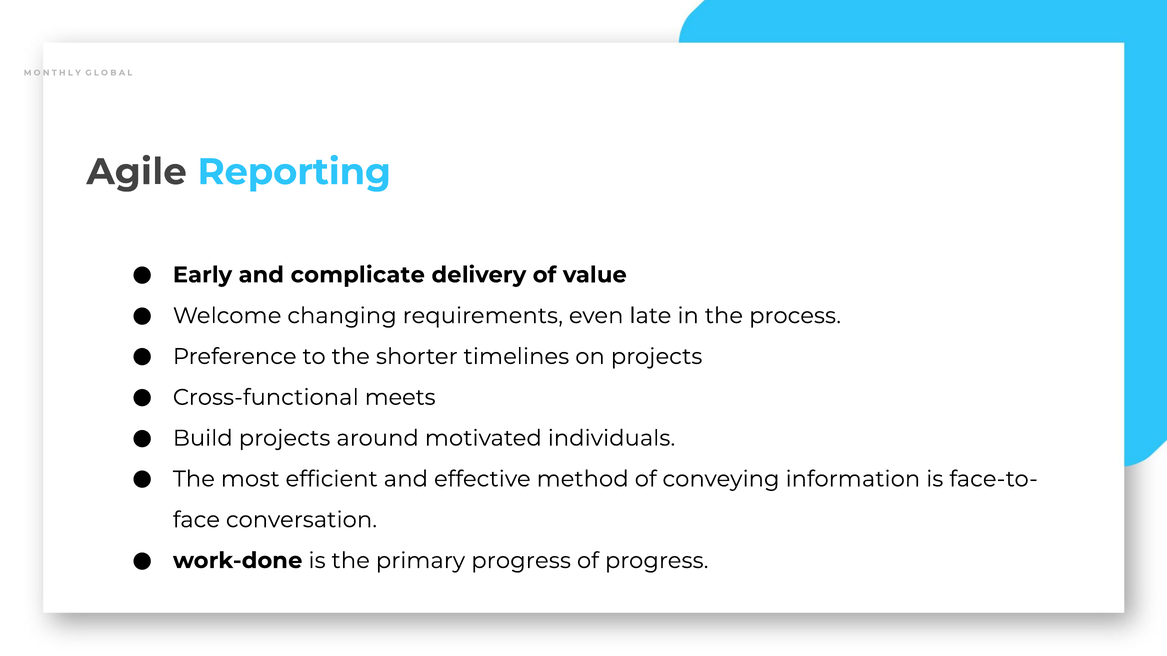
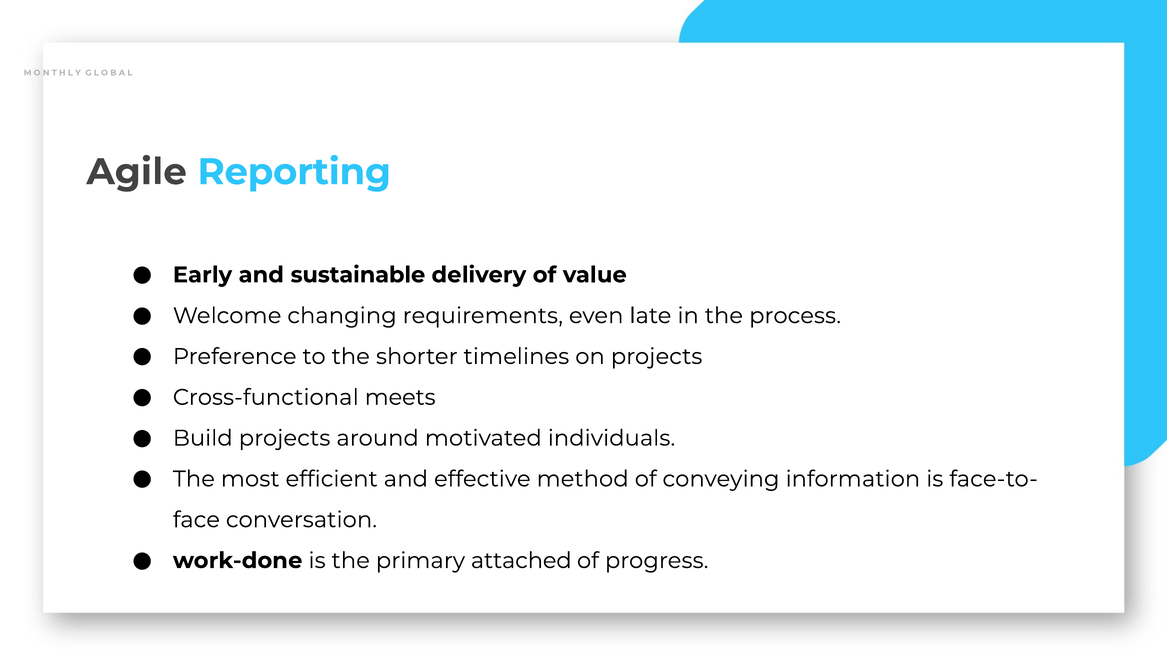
complicate: complicate -> sustainable (358, 275)
primary progress: progress -> attached (521, 561)
